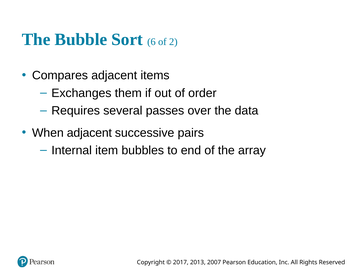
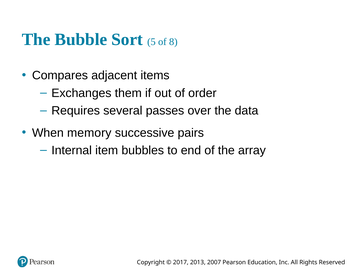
6: 6 -> 5 (151, 42)
2: 2 -> 8 (173, 42)
When adjacent: adjacent -> memory (89, 133)
